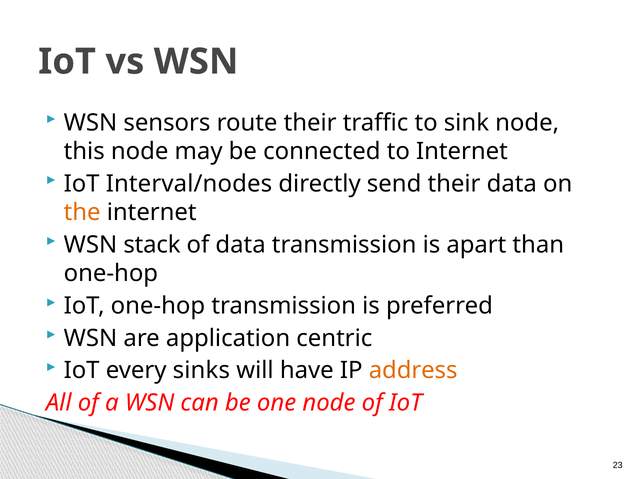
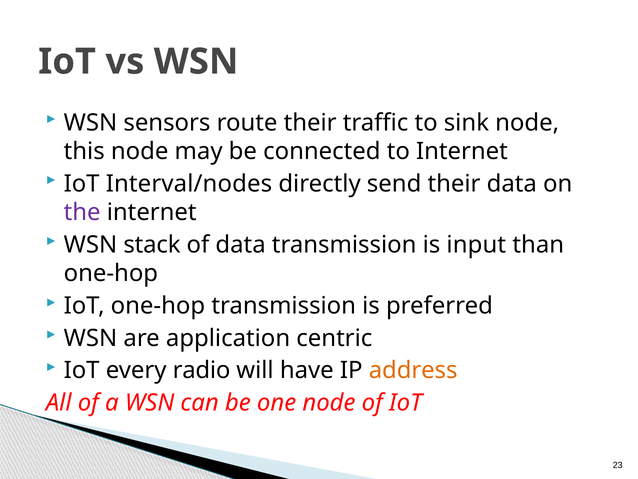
the colour: orange -> purple (82, 212)
apart: apart -> input (476, 245)
sinks: sinks -> radio (202, 370)
